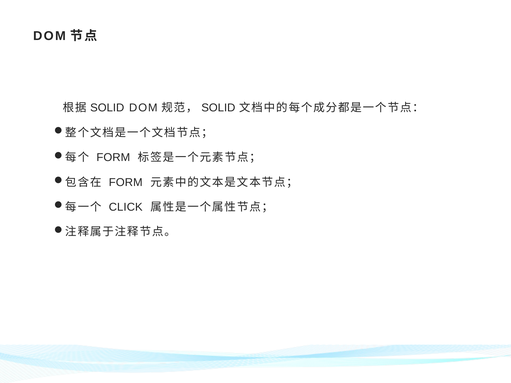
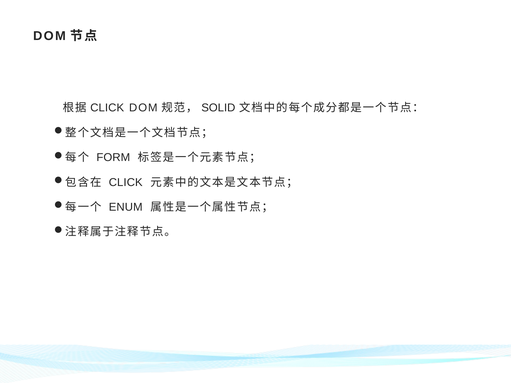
SOLID: SOLID -> CLICK (107, 108)
FORM: FORM -> CLICK (126, 182)
CLICK: CLICK -> ENUM (126, 207)
